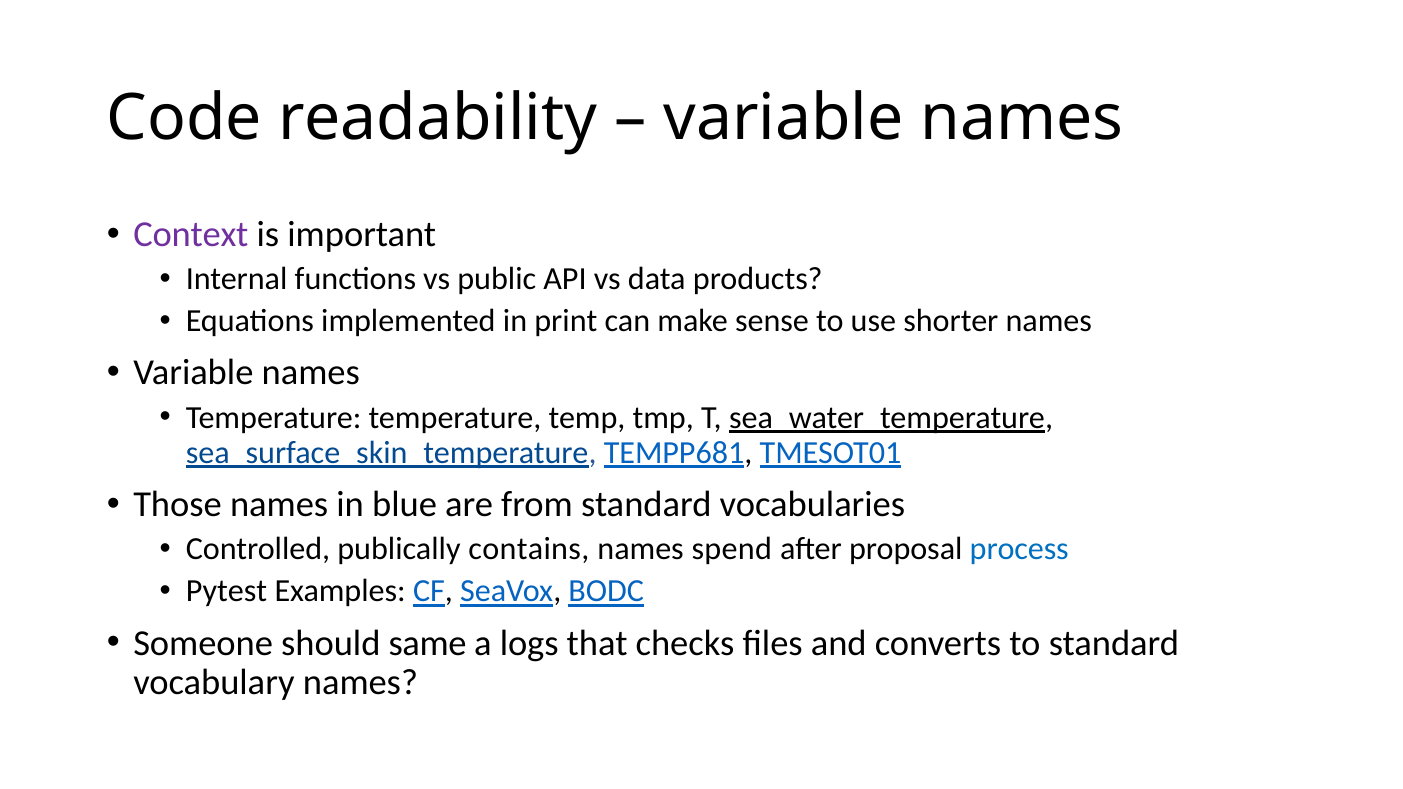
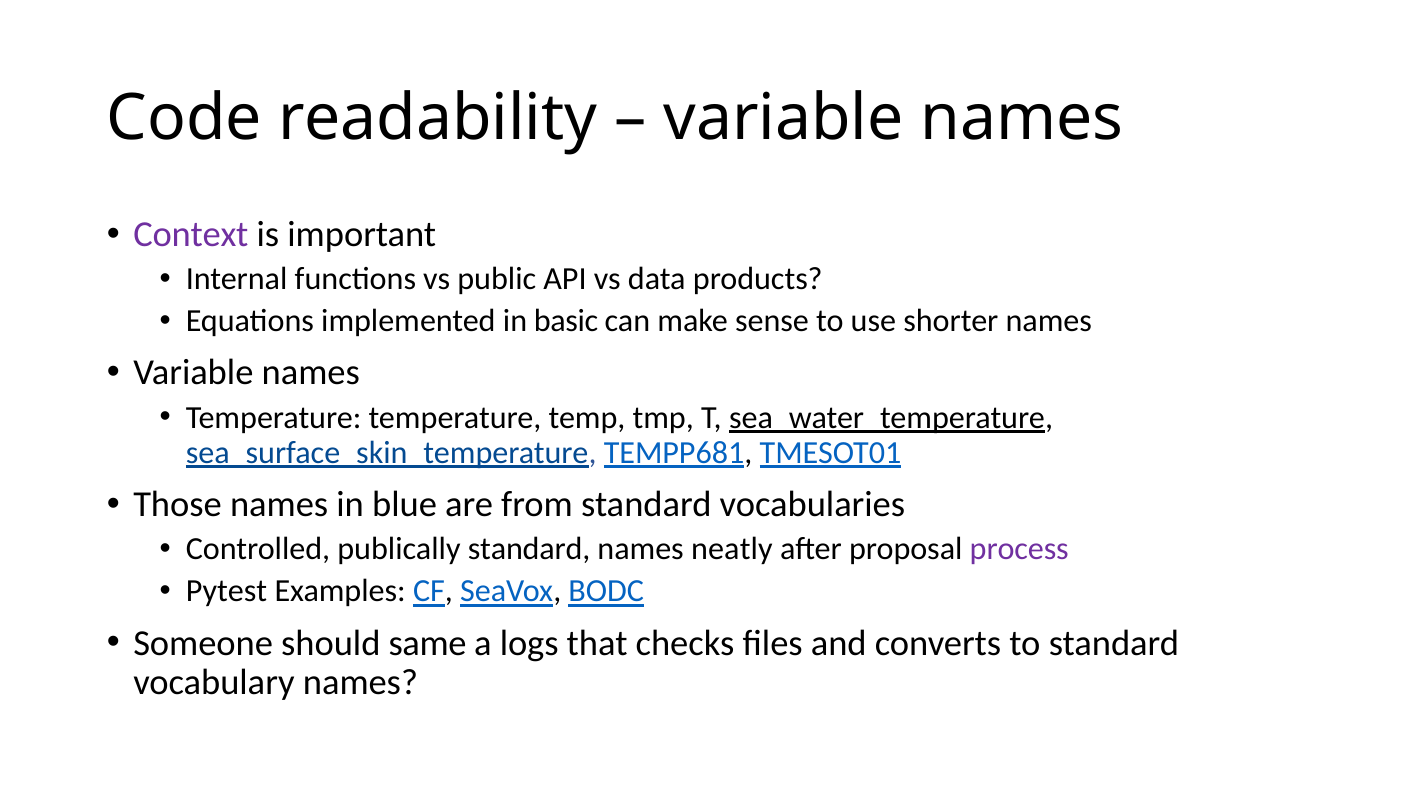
print: print -> basic (566, 321)
publically contains: contains -> standard (529, 549)
spend: spend -> neatly (732, 549)
process colour: blue -> purple (1019, 549)
